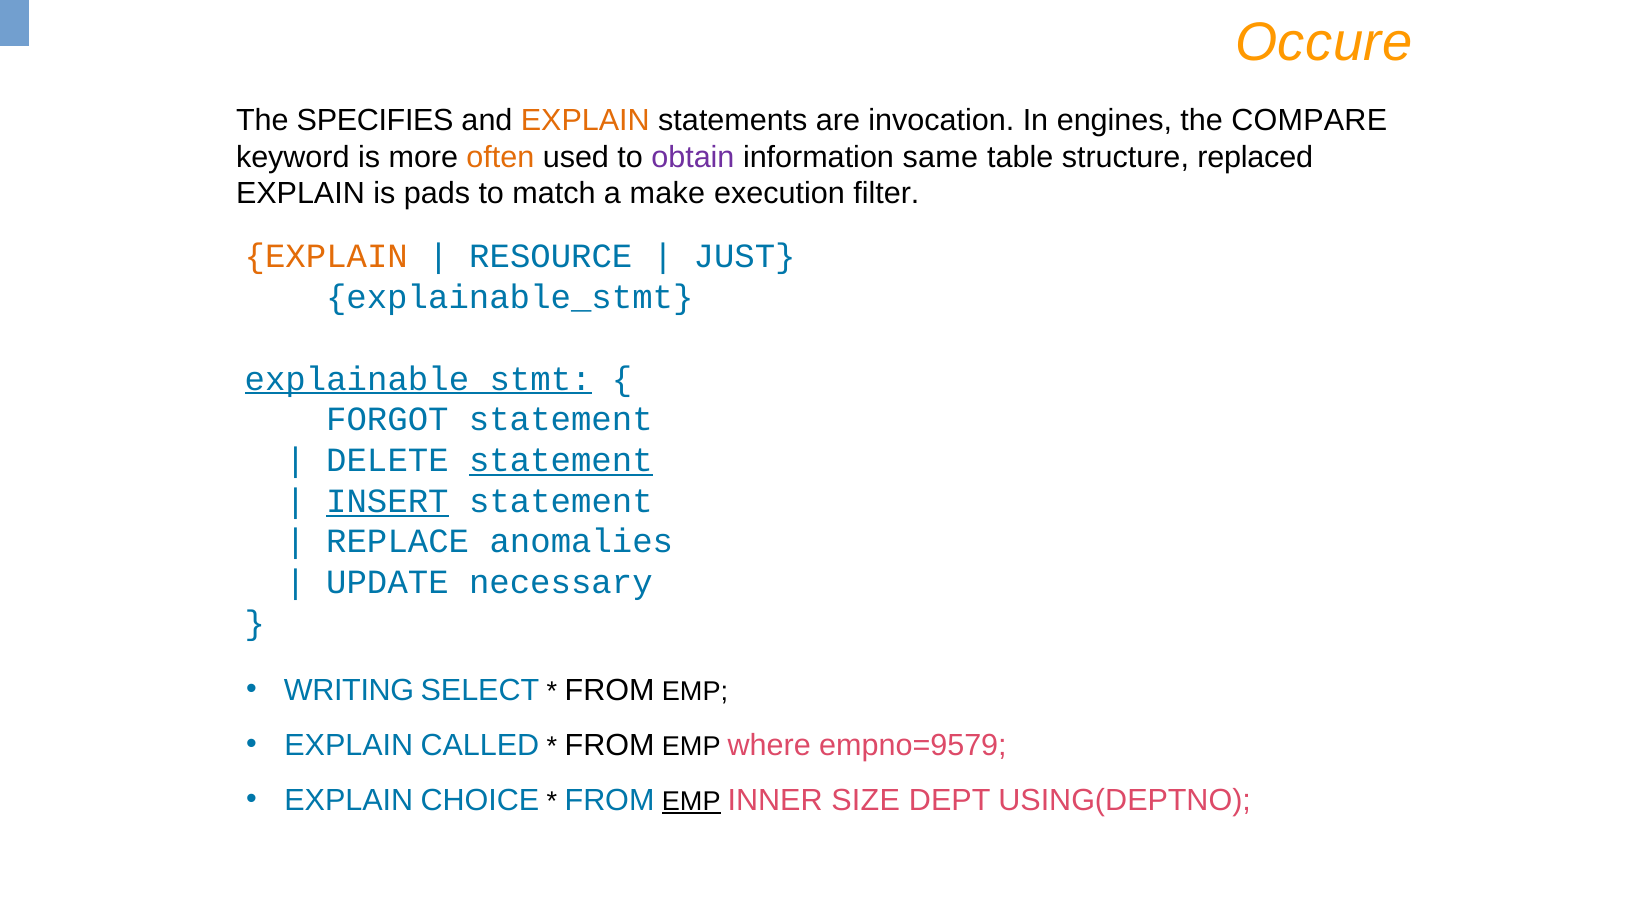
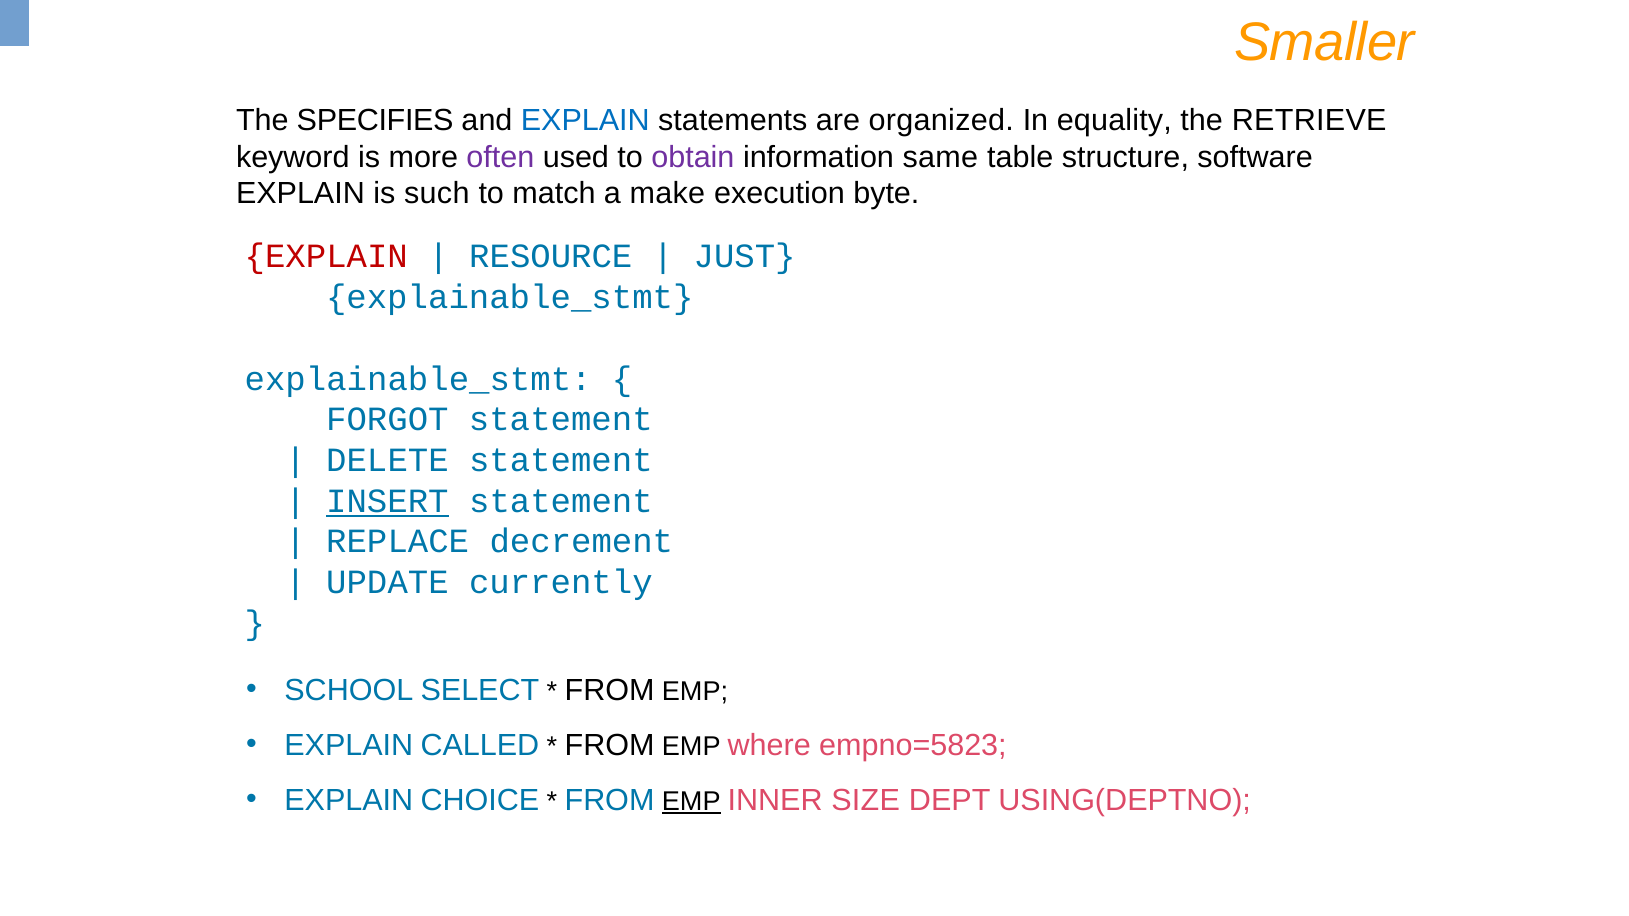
Occure: Occure -> Smaller (1324, 42)
EXPLAIN colour: orange -> blue (585, 120)
invocation: invocation -> organized (941, 120)
engines: engines -> equality (1114, 120)
COMPARE: COMPARE -> RETRIEVE (1309, 120)
often colour: orange -> purple (500, 157)
replaced: replaced -> software (1255, 157)
pads: pads -> such (437, 194)
filter: filter -> byte (886, 194)
EXPLAIN colour: orange -> red (326, 257)
explainable_stmt underline: present -> none (418, 379)
statement underline: present -> none (561, 460)
anomalies: anomalies -> decrement (581, 542)
necessary: necessary -> currently (561, 583)
WRITING: WRITING -> SCHOOL (349, 691)
empno=9579: empno=9579 -> empno=5823 (913, 746)
